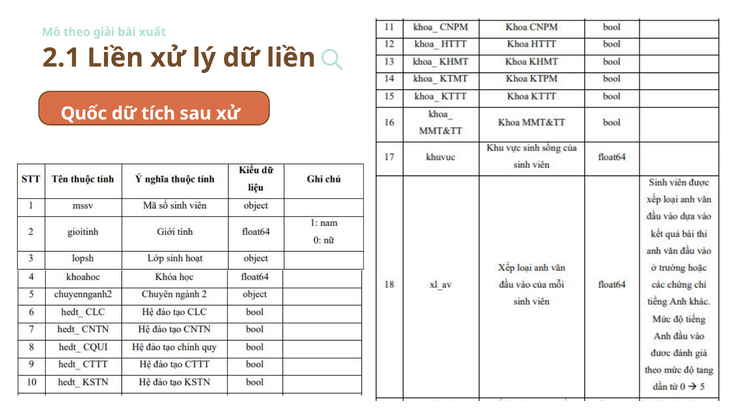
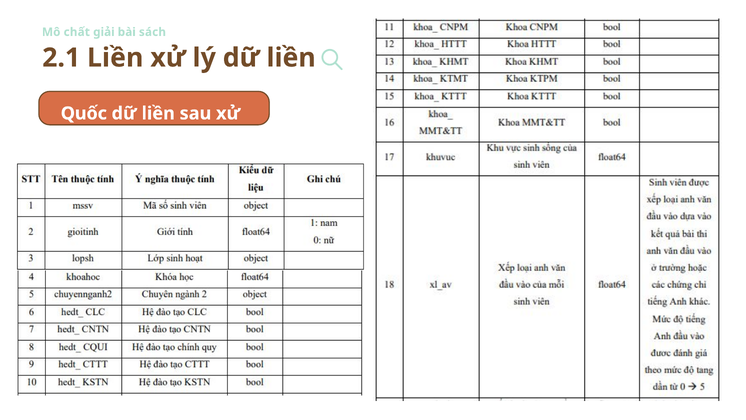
theo: theo -> chất (77, 32)
xuất: xuất -> sách (152, 32)
tích: tích -> liền (158, 113)
